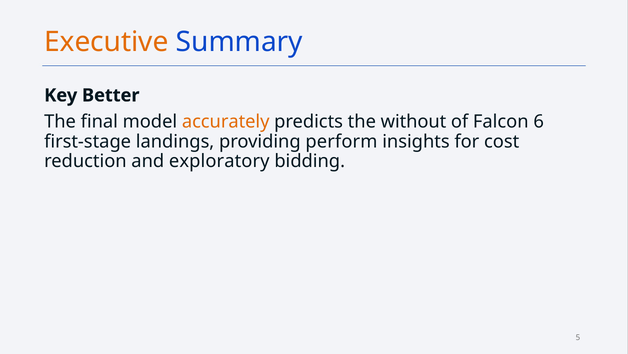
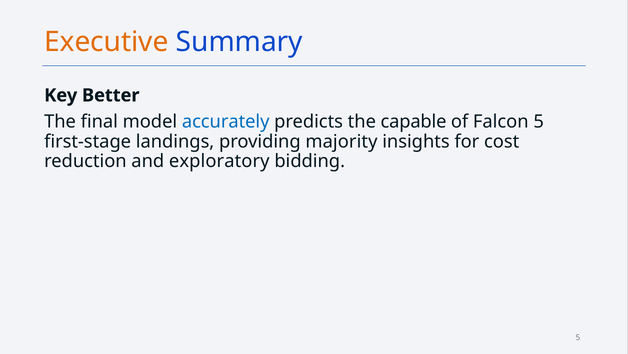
accurately colour: orange -> blue (226, 121)
without: without -> capable (414, 121)
Falcon 6: 6 -> 5 (539, 121)
perform: perform -> majority (341, 141)
